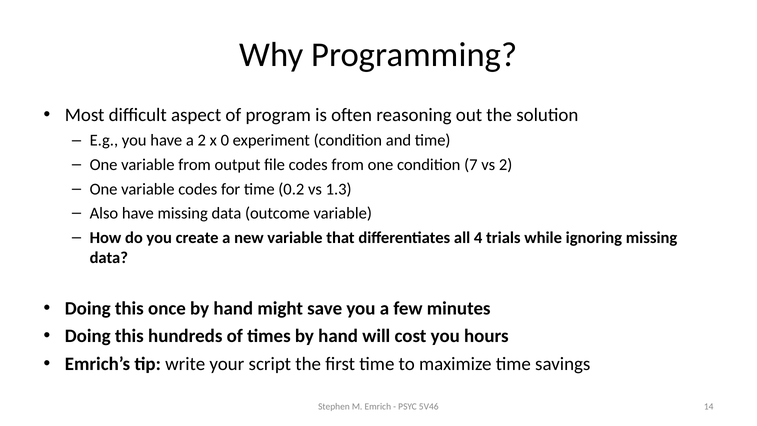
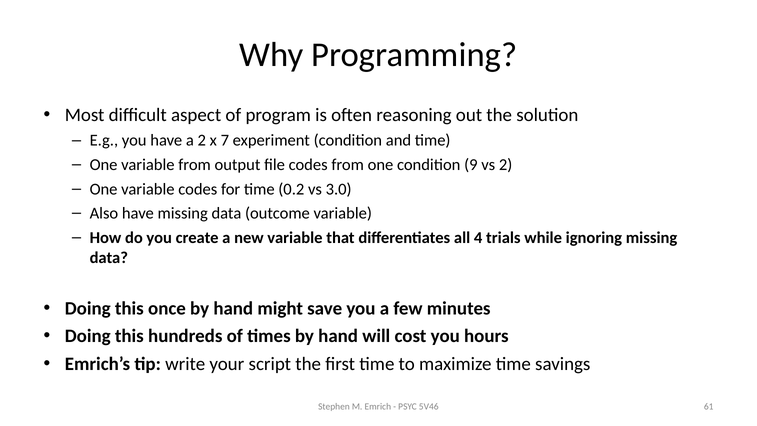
0: 0 -> 7 (225, 140)
7: 7 -> 9 (471, 165)
1.3: 1.3 -> 3.0 (339, 189)
14: 14 -> 61 (709, 407)
